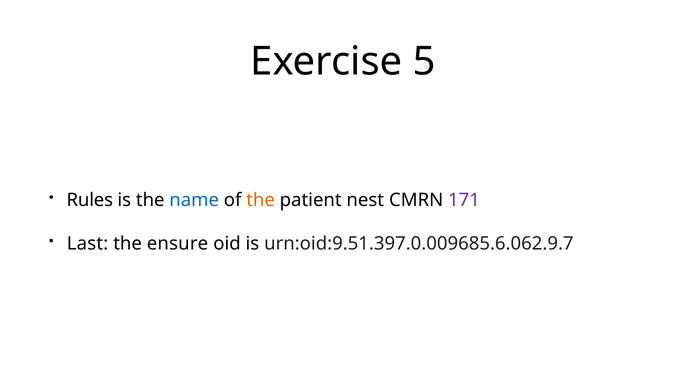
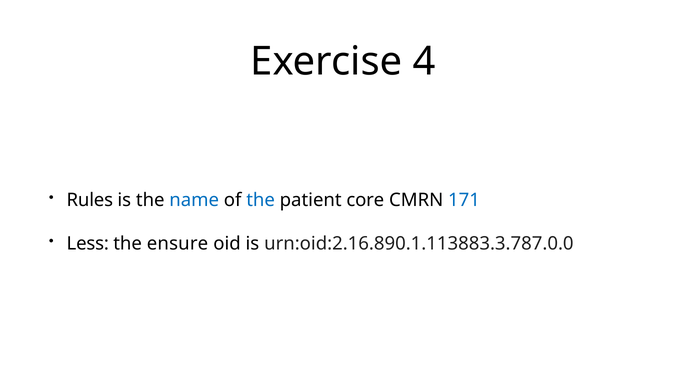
5: 5 -> 4 (424, 62)
the colour: orange -> blue (261, 200)
nest: nest -> core (365, 200)
171 colour: purple -> blue (464, 200)
Last: Last -> Less (88, 244)
urn:oid:9.51.397.0.009685.6.062.9.7: urn:oid:9.51.397.0.009685.6.062.9.7 -> urn:oid:2.16.890.1.113883.3.787.0.0 (419, 244)
